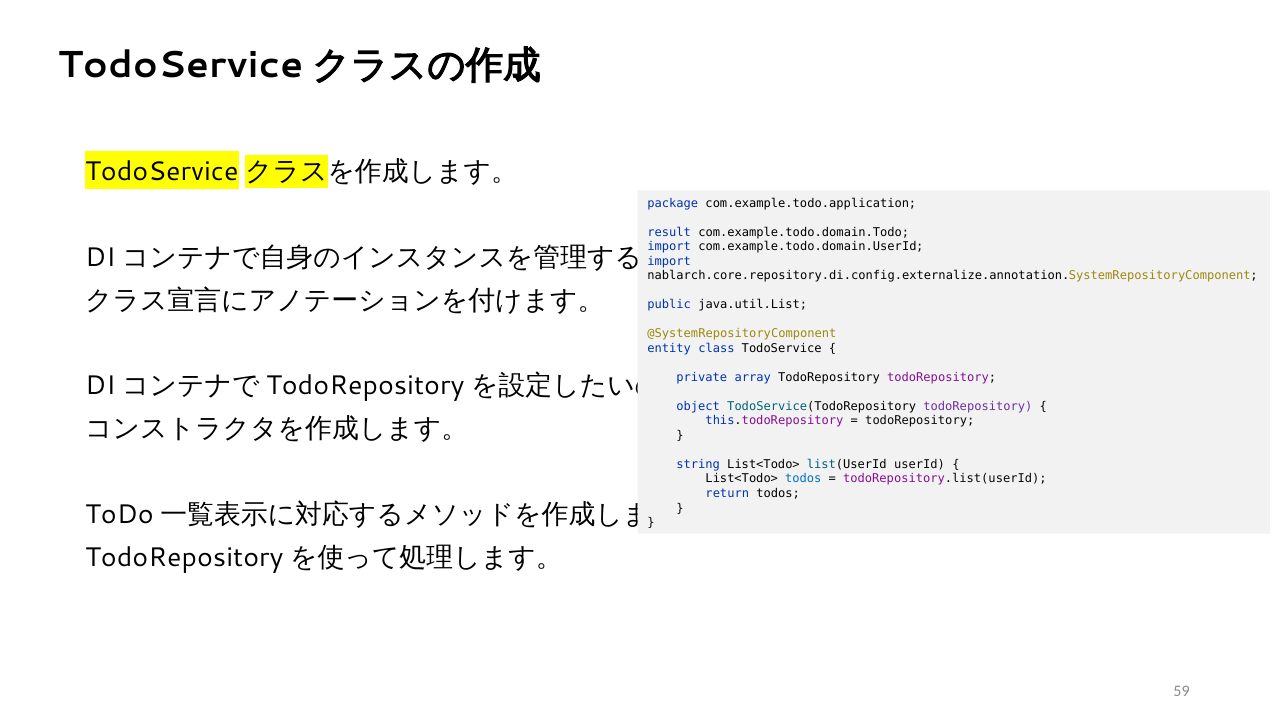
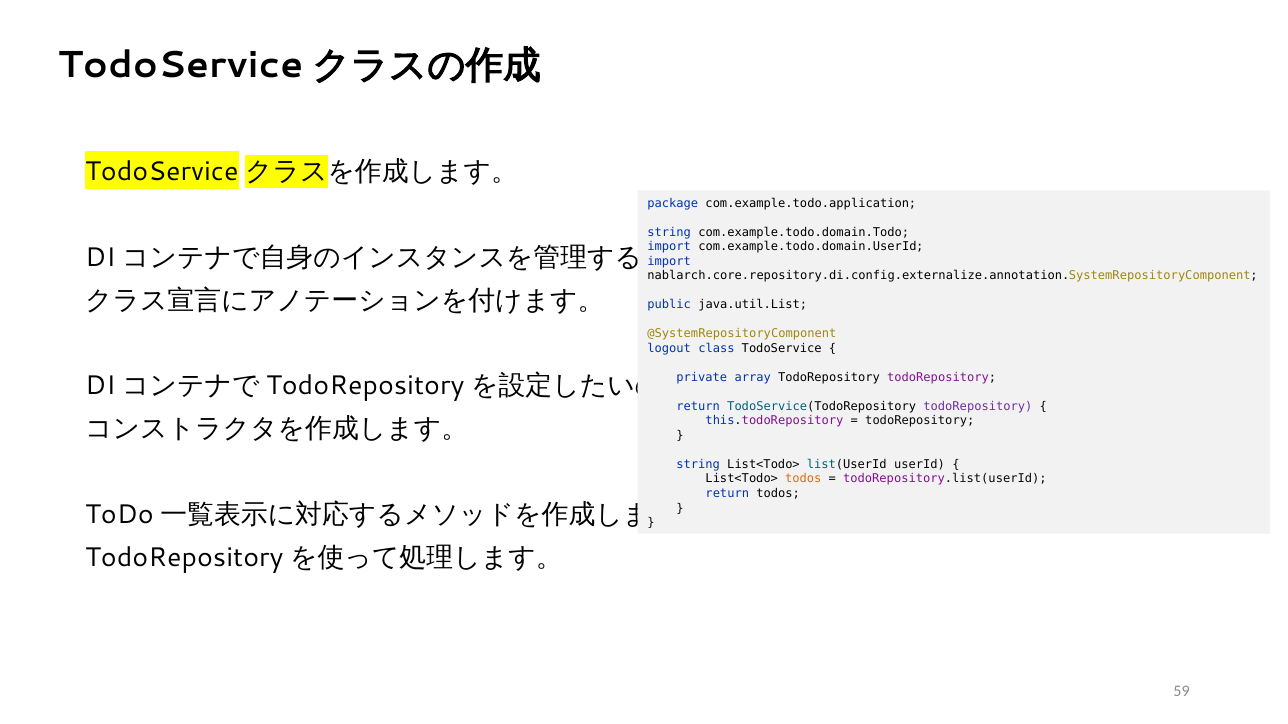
result: result -> string (669, 232)
entity: entity -> logout (669, 349)
object: object -> return (698, 407)
todos colour: blue -> orange (803, 479)
